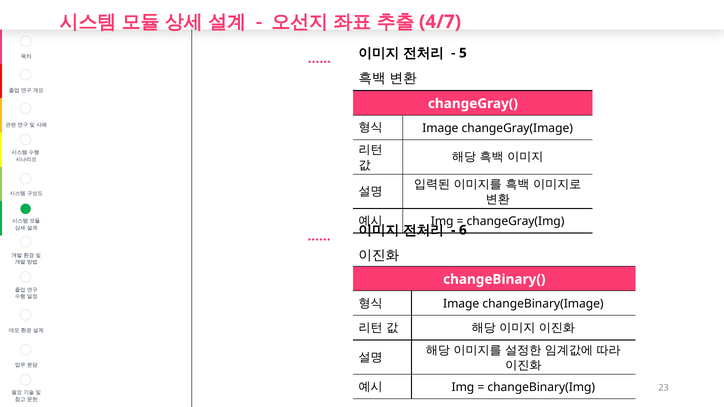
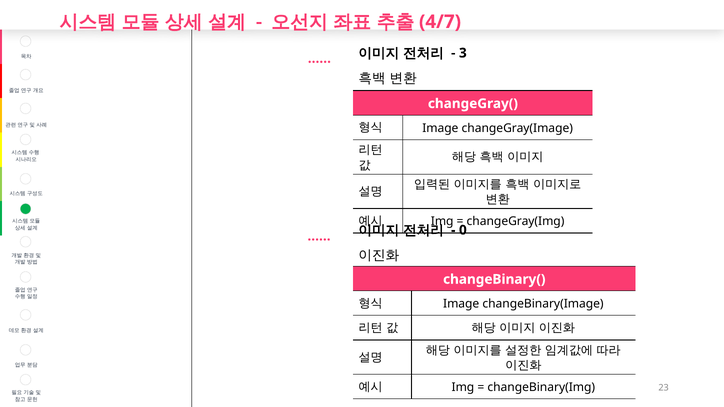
5: 5 -> 3 (463, 53)
6: 6 -> 0 (463, 230)
